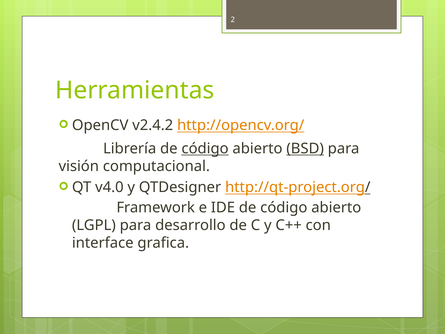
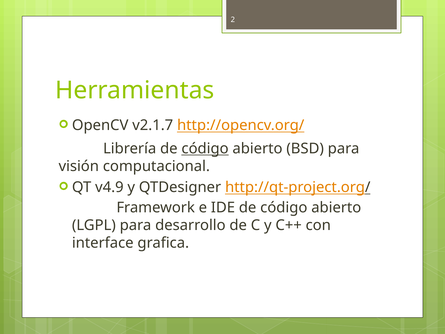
v2.4.2: v2.4.2 -> v2.1.7 (153, 125)
BSD underline: present -> none (305, 148)
v4.0: v4.0 -> v4.9 (109, 187)
